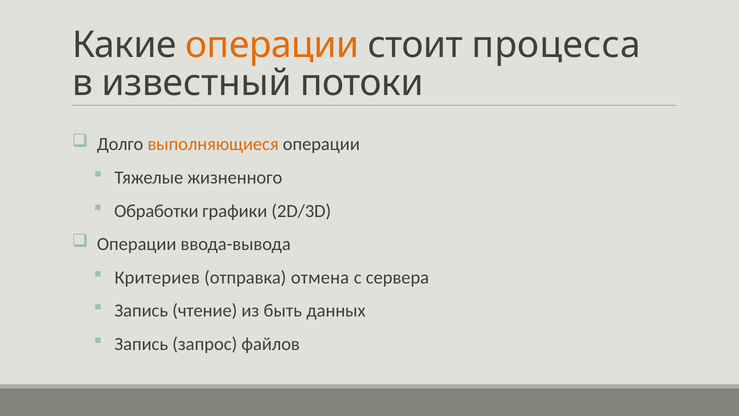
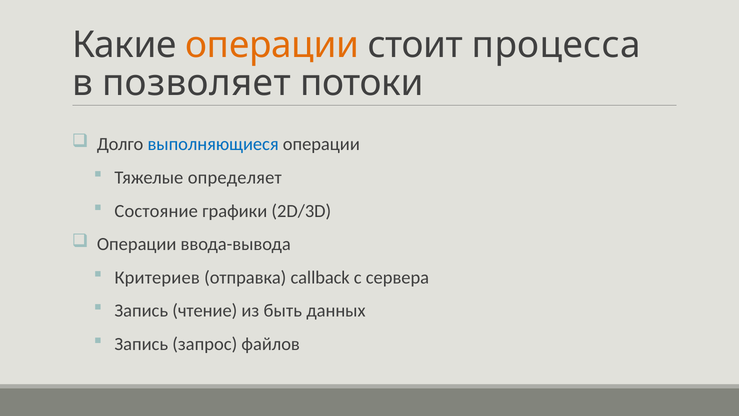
известный: известный -> позволяет (196, 83)
выполняющиеся colour: orange -> blue (213, 144)
жизненного: жизненного -> определяет (235, 178)
Обработки: Обработки -> Состояние (156, 211)
отмена: отмена -> callback (320, 277)
